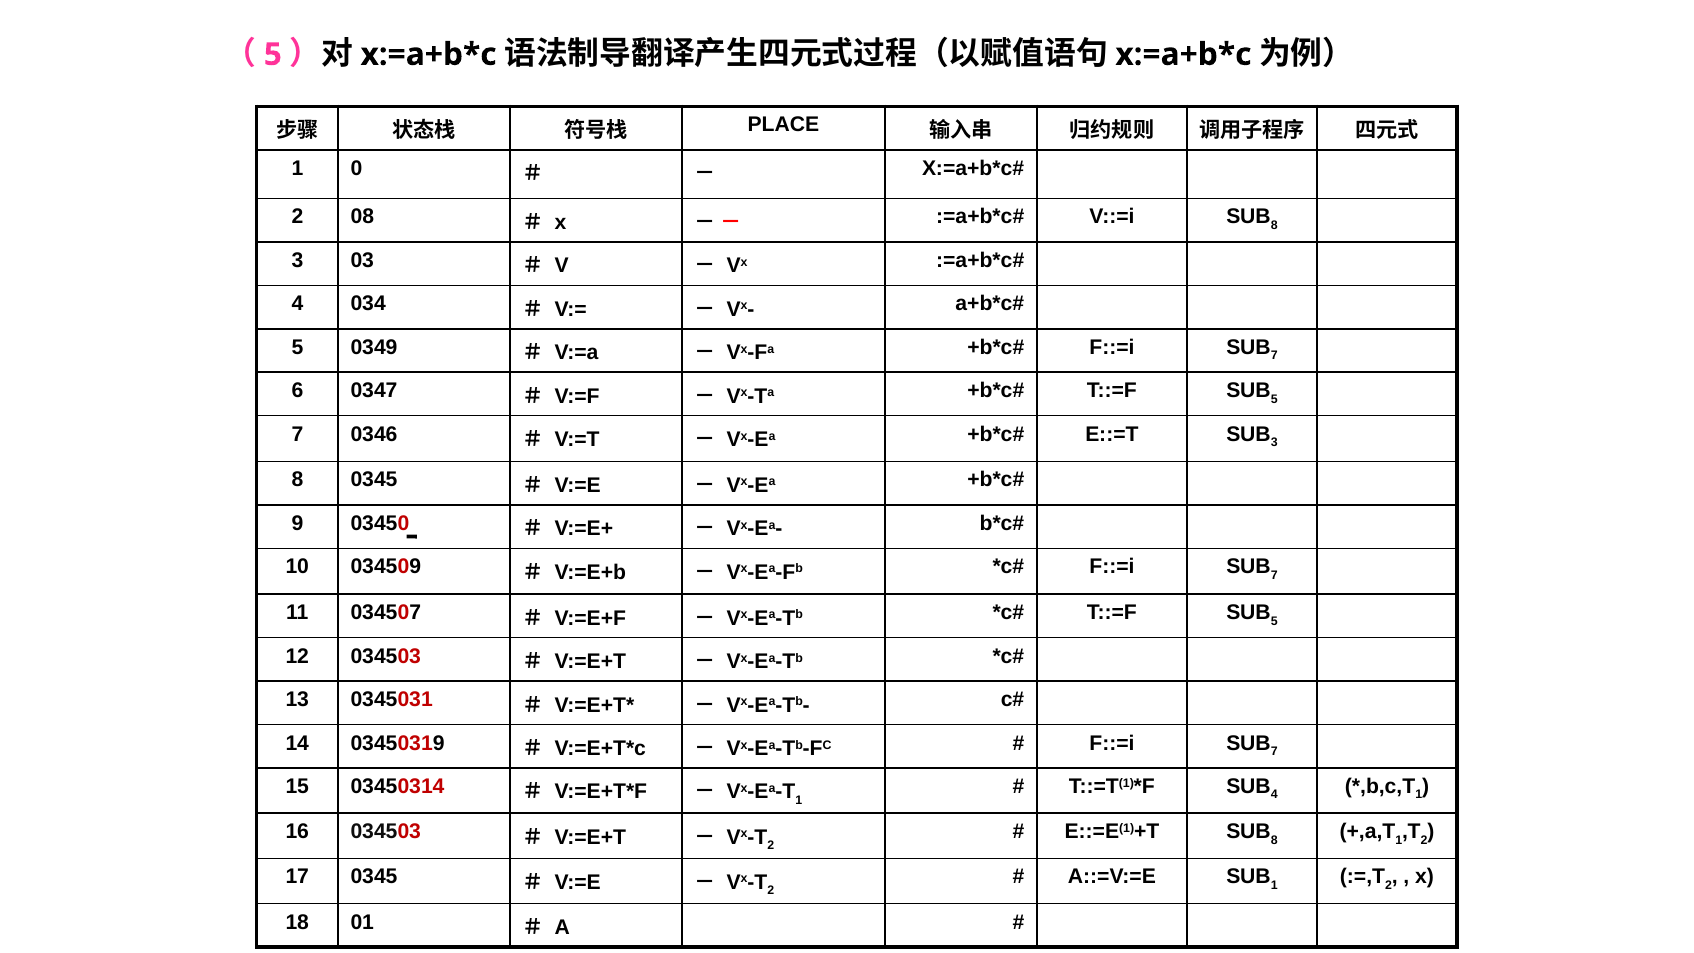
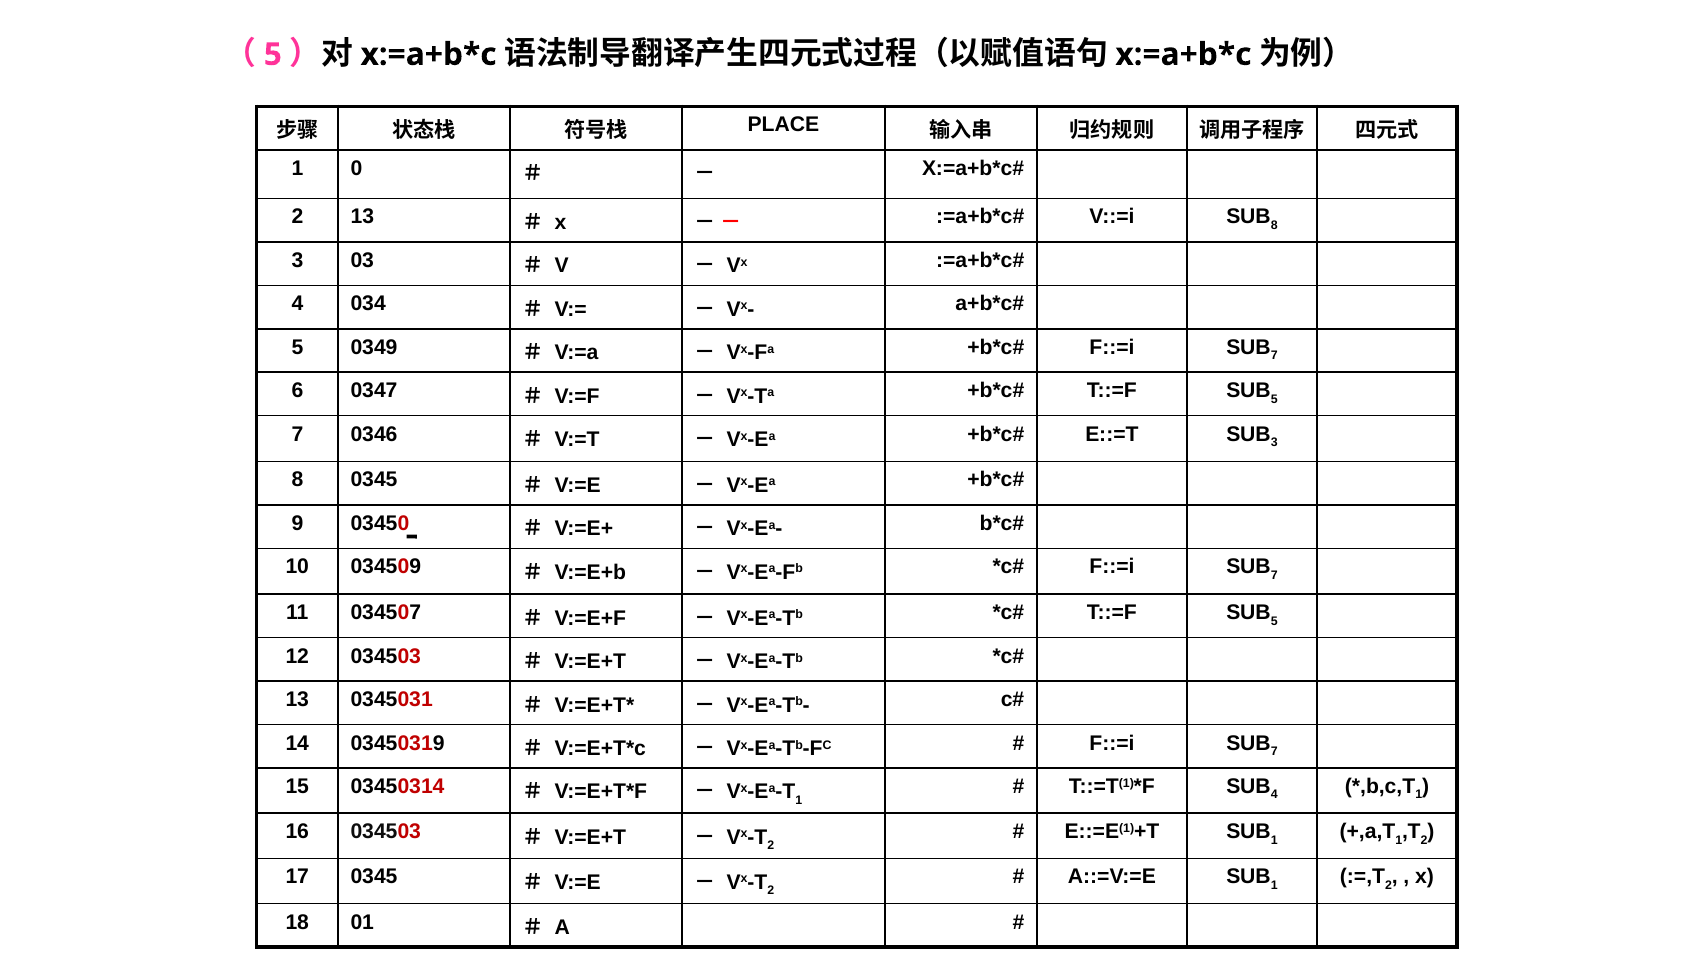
2 08: 08 -> 13 (362, 217)
8: 8 -> 1 (1274, 840)
